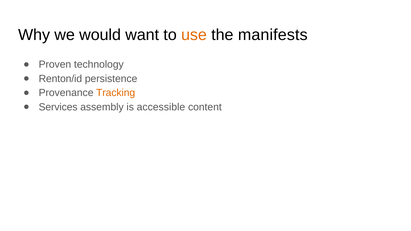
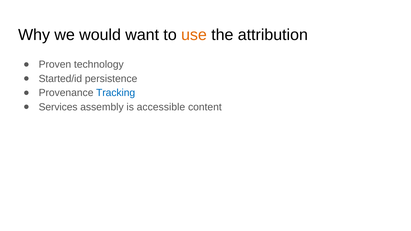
manifests: manifests -> attribution (273, 35)
Renton/id: Renton/id -> Started/id (60, 79)
Tracking colour: orange -> blue (116, 93)
